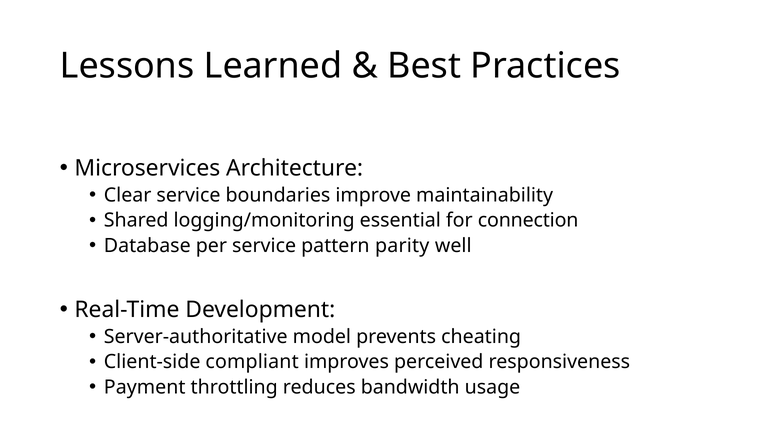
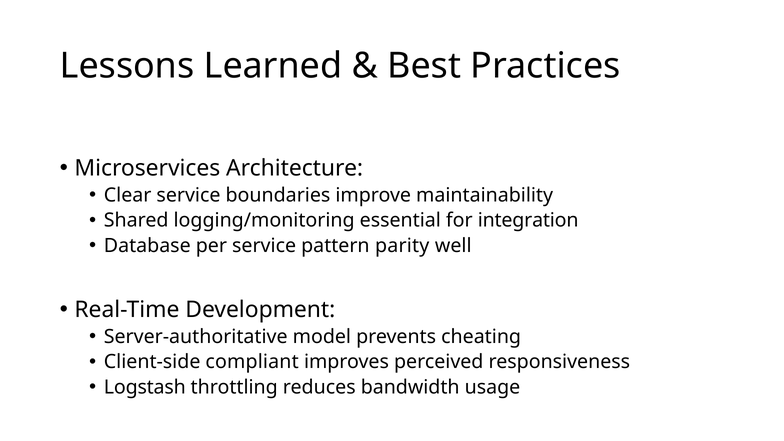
essential for connection: connection -> integration (528, 220)
Payment: Payment -> Logstash (145, 387)
